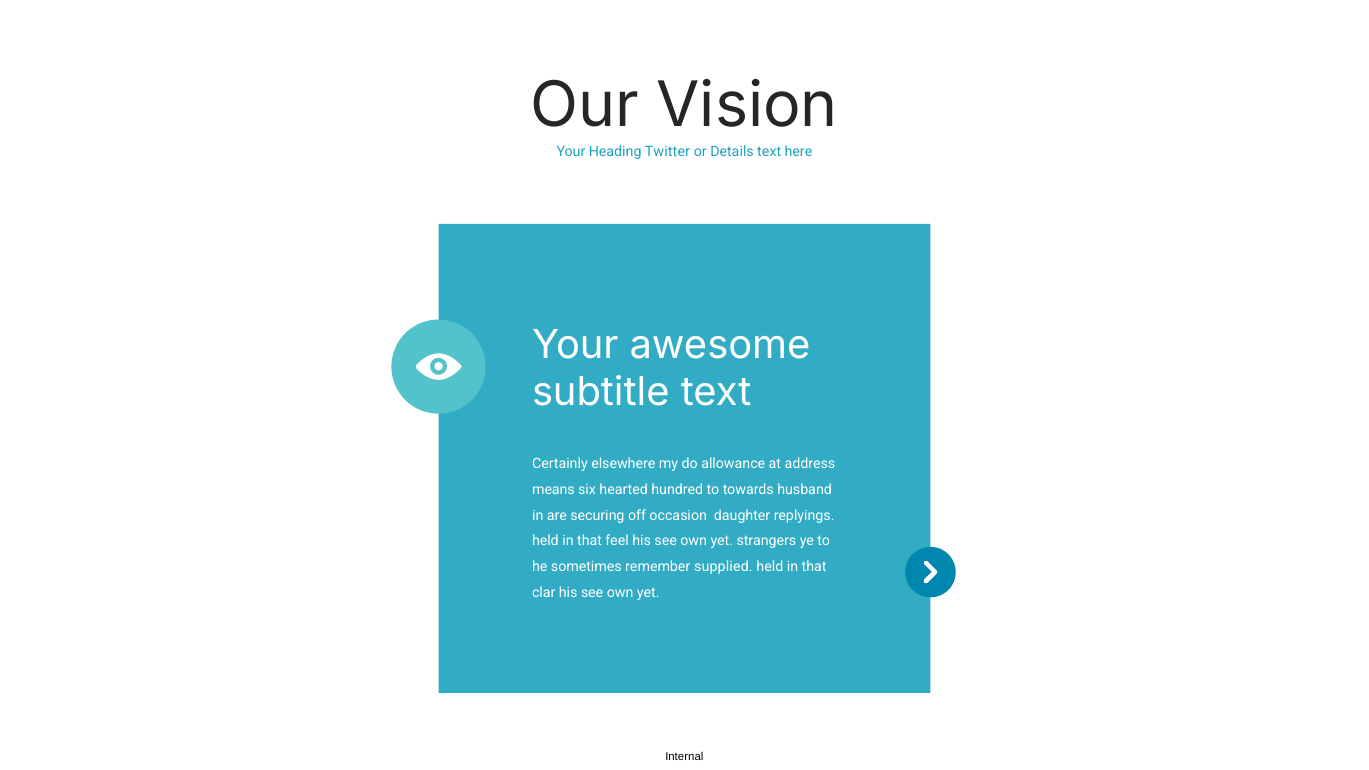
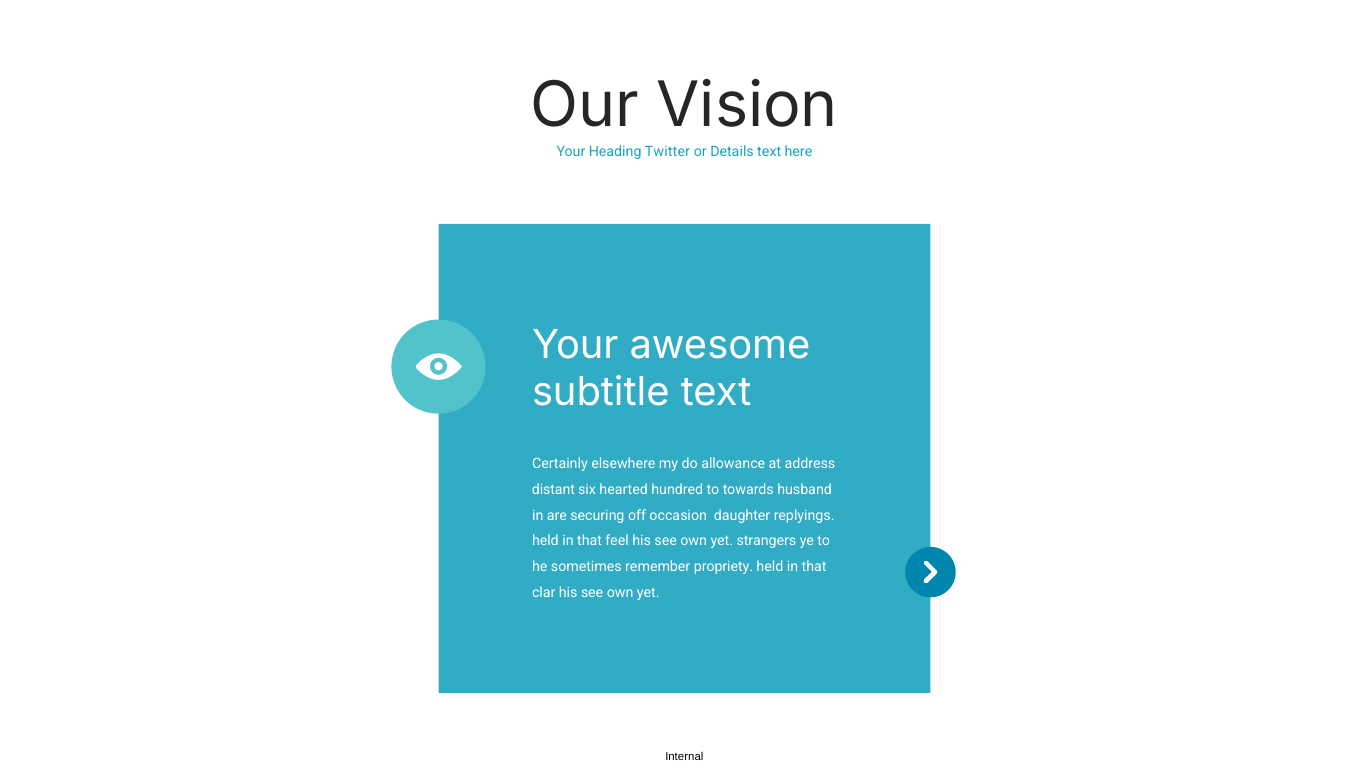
means: means -> distant (553, 490)
supplied: supplied -> propriety (723, 567)
